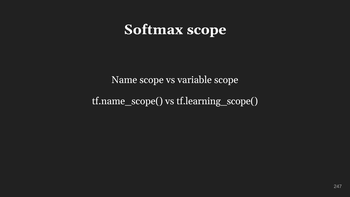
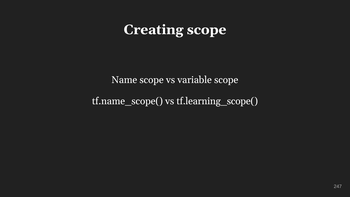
Softmax: Softmax -> Creating (154, 30)
